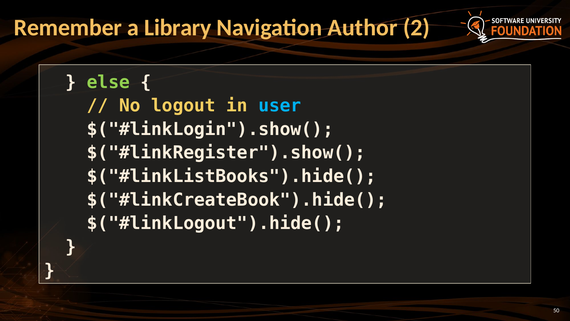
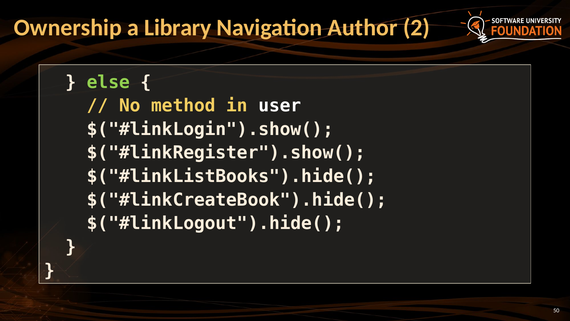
Remember: Remember -> Ownership (68, 28)
logout: logout -> method (183, 106)
user colour: light blue -> white (280, 106)
